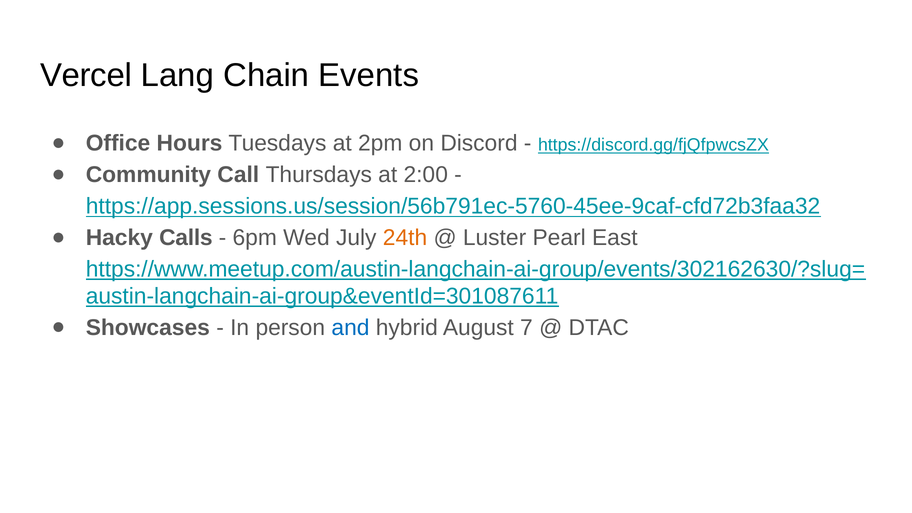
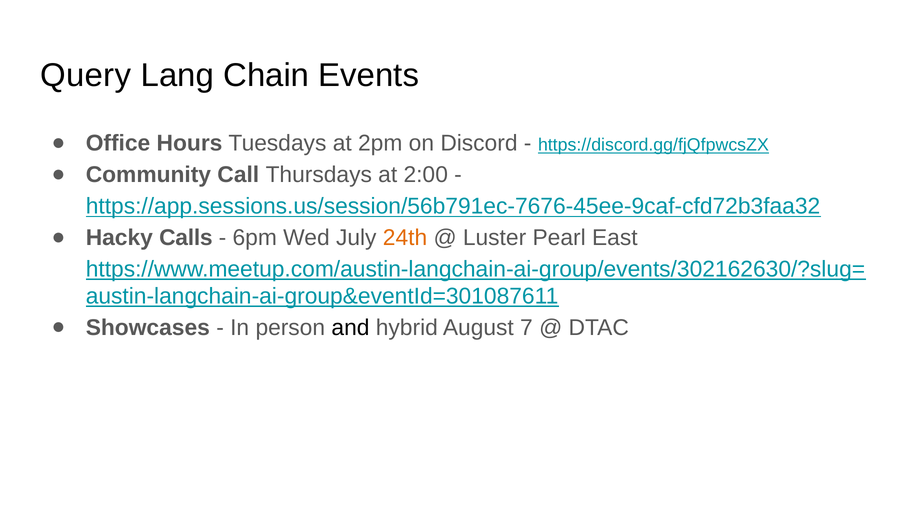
Vercel: Vercel -> Query (86, 76)
https://app.sessions.us/session/56b791ec-5760-45ee-9caf-cfd72b3faa32: https://app.sessions.us/session/56b791ec-5760-45ee-9caf-cfd72b3faa32 -> https://app.sessions.us/session/56b791ec-7676-45ee-9caf-cfd72b3faa32 (453, 206)
and colour: blue -> black (350, 328)
